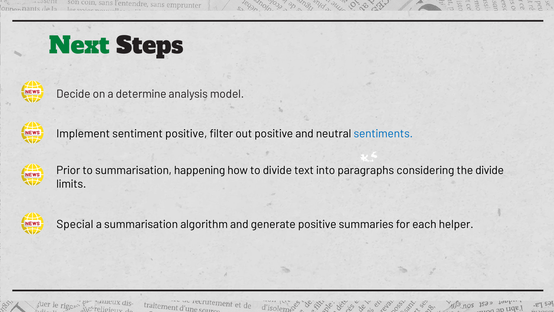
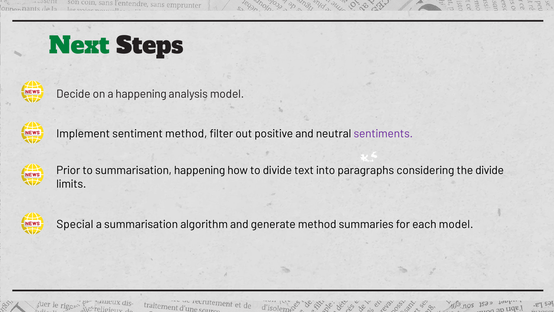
a determine: determine -> happening (141, 94)
sentiment positive: positive -> method (186, 133)
sentiments colour: blue -> purple (383, 133)
generate positive: positive -> method (317, 224)
each helper: helper -> model (456, 224)
